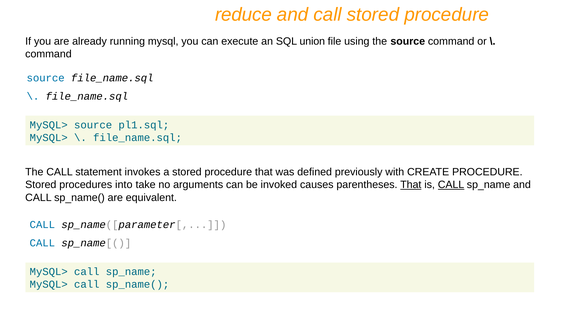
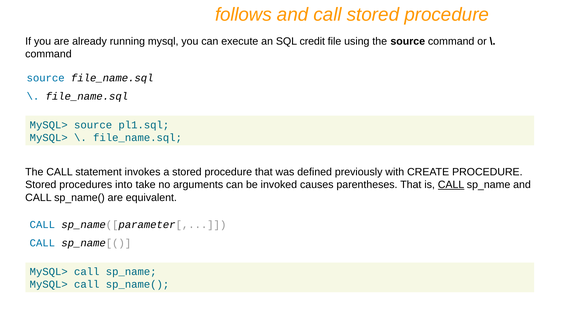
reduce: reduce -> follows (243, 15)
union: union -> credit (312, 41)
That underline: present -> none (411, 184)
